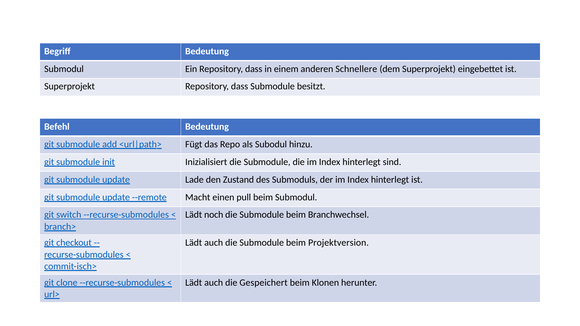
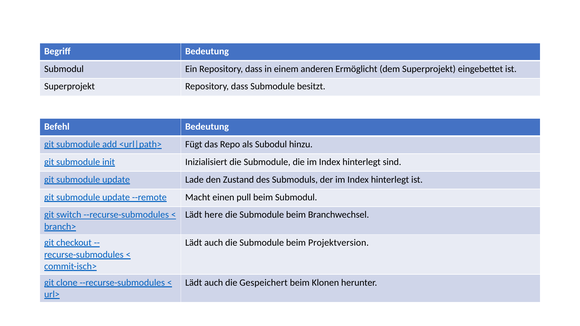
Schnellere: Schnellere -> Ermöglicht (356, 69)
noch: noch -> here (214, 215)
